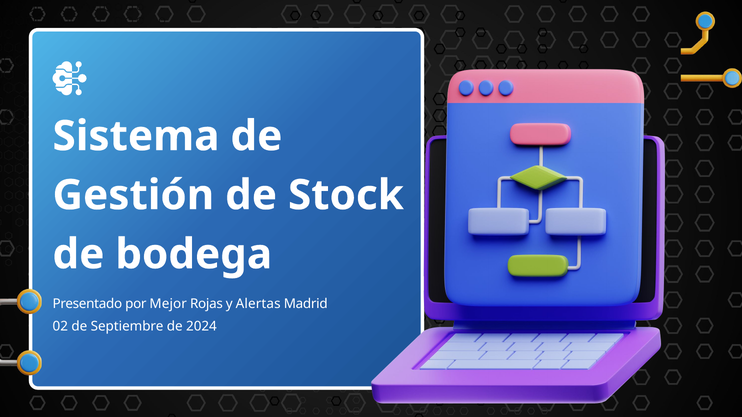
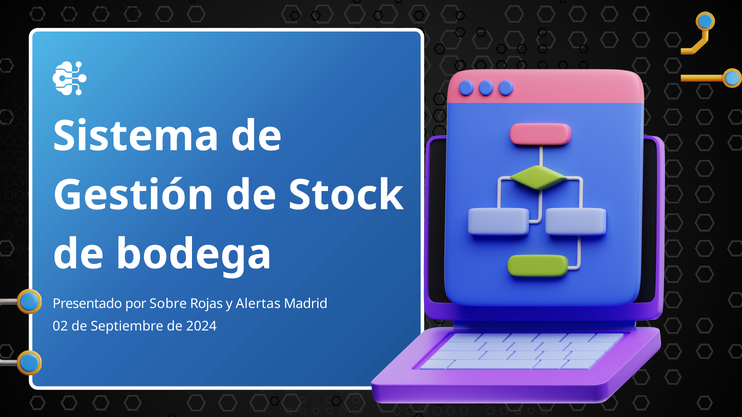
Mejor: Mejor -> Sobre (168, 304)
